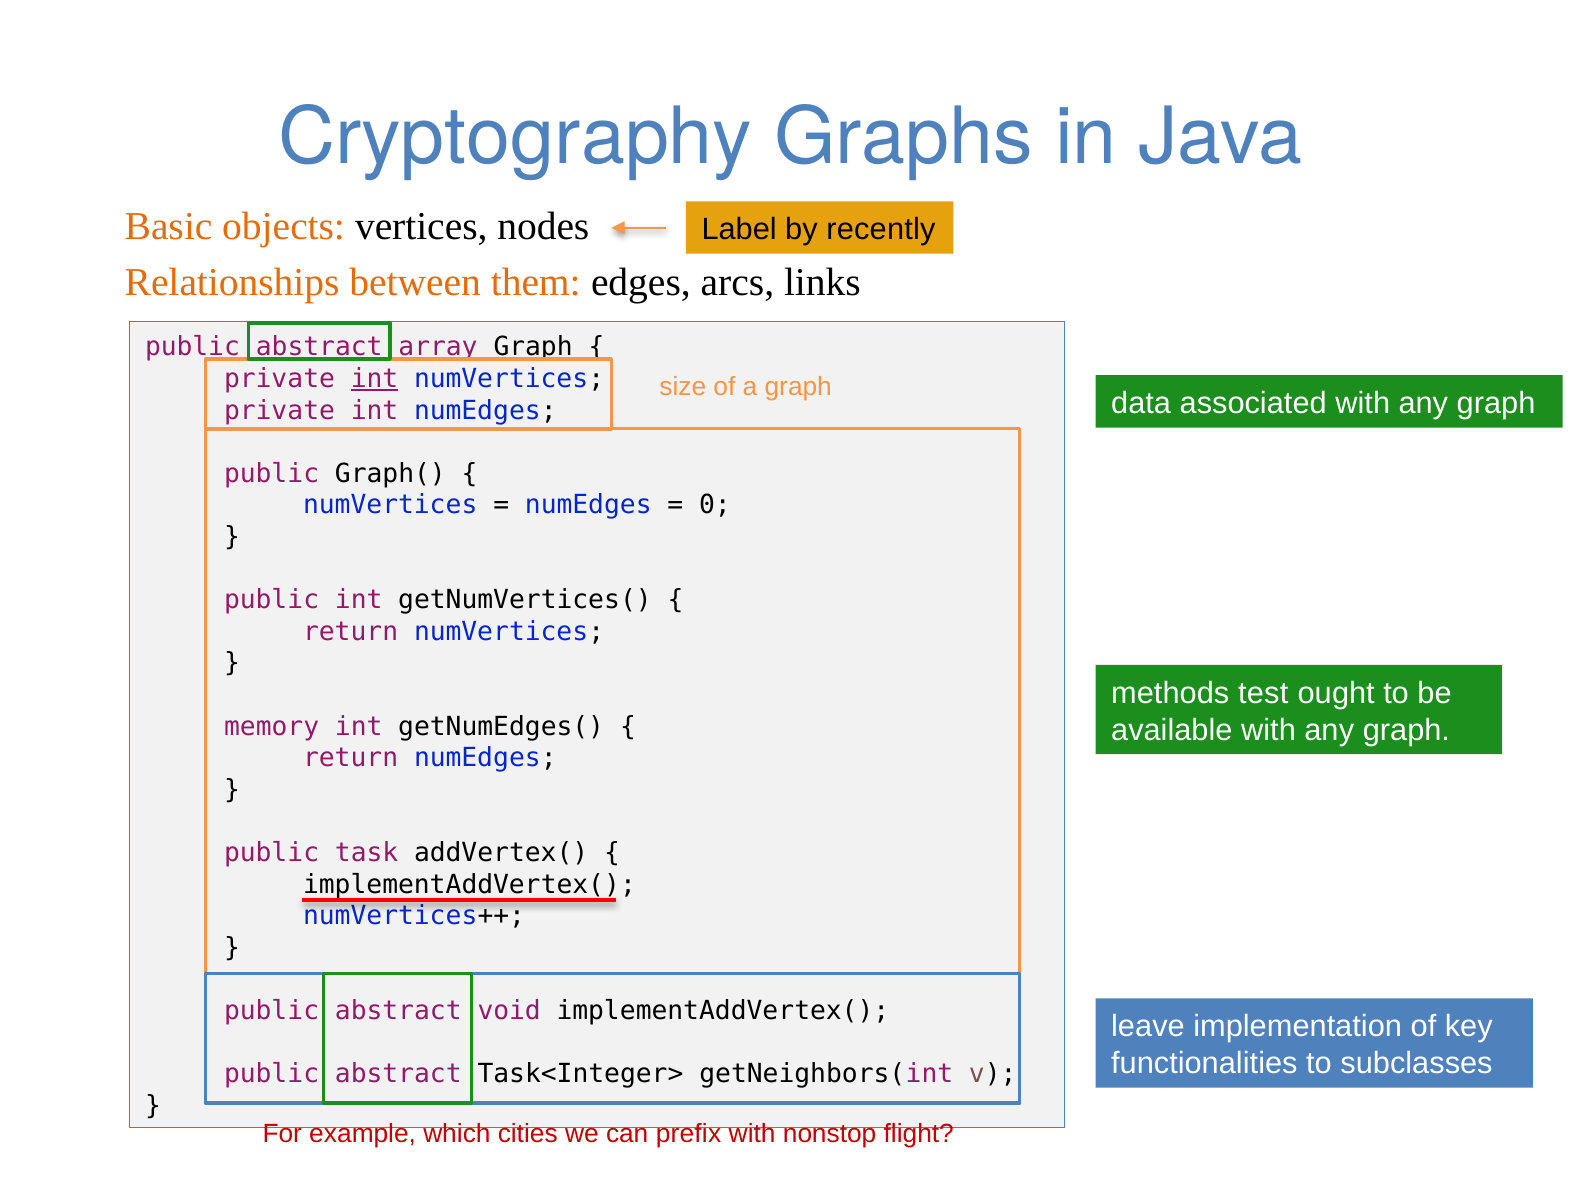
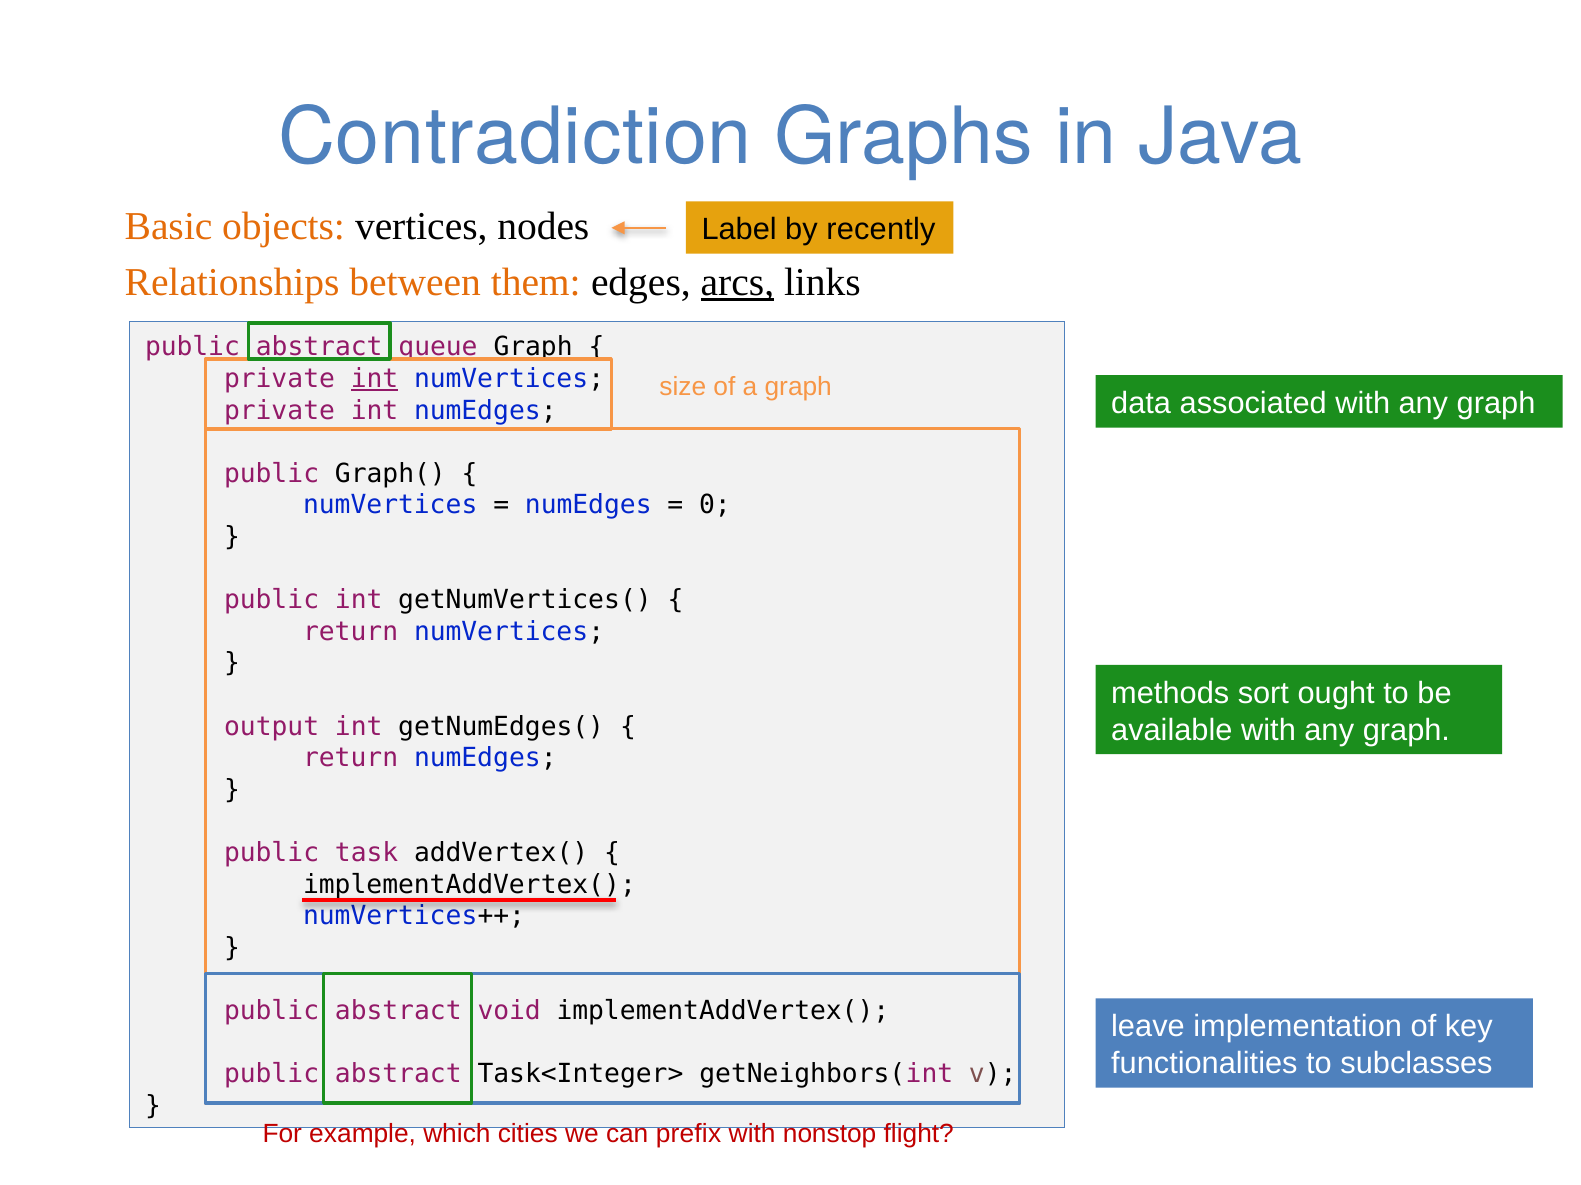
Cryptography: Cryptography -> Contradiction (515, 137)
arcs underline: none -> present (737, 283)
array: array -> queue (438, 347)
test: test -> sort (1263, 694)
memory: memory -> output (272, 727)
